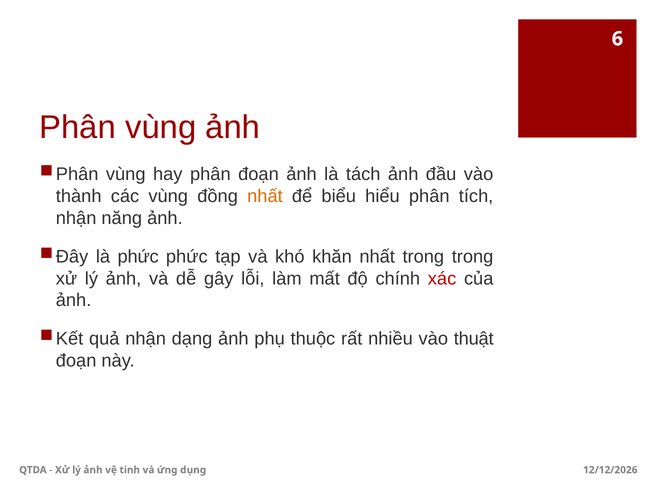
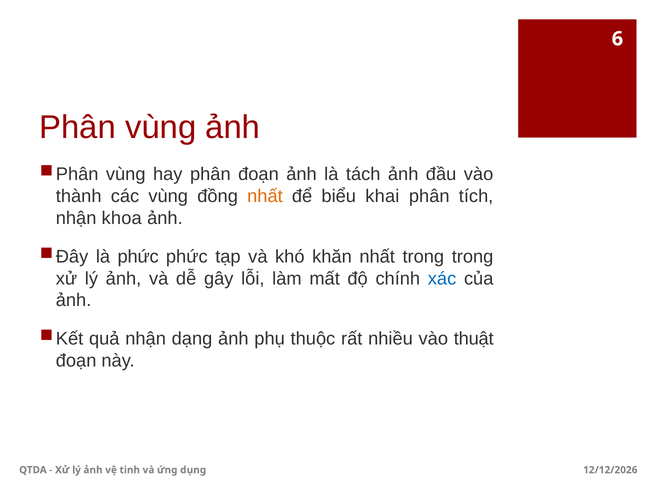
hiểu: hiểu -> khai (382, 196)
năng: năng -> khoa (122, 218)
xác colour: red -> blue (442, 278)
